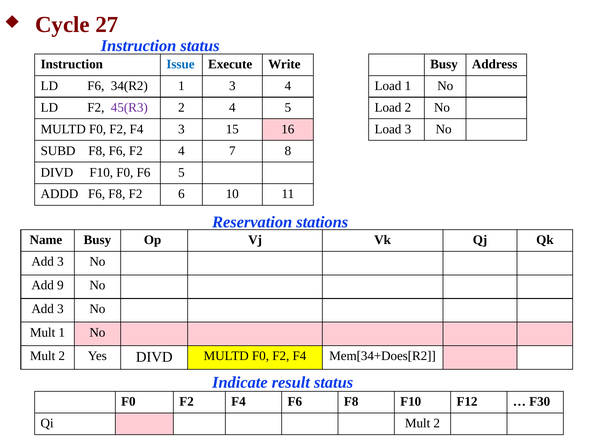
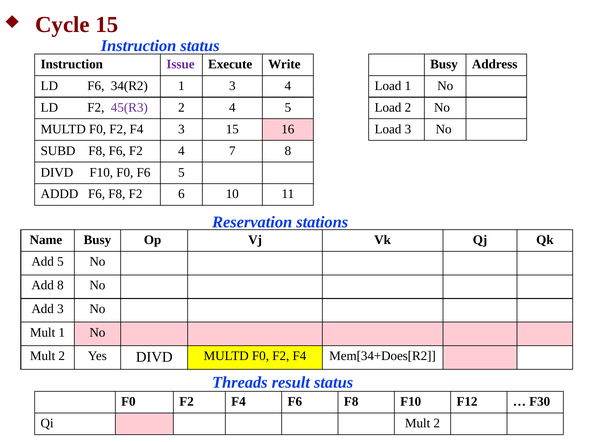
Cycle 27: 27 -> 15 (107, 24)
Issue colour: blue -> purple (180, 64)
3: 3 -> 5 (60, 261)
Add 9: 9 -> 8 (60, 285)
Indicate: Indicate -> Threads (240, 382)
